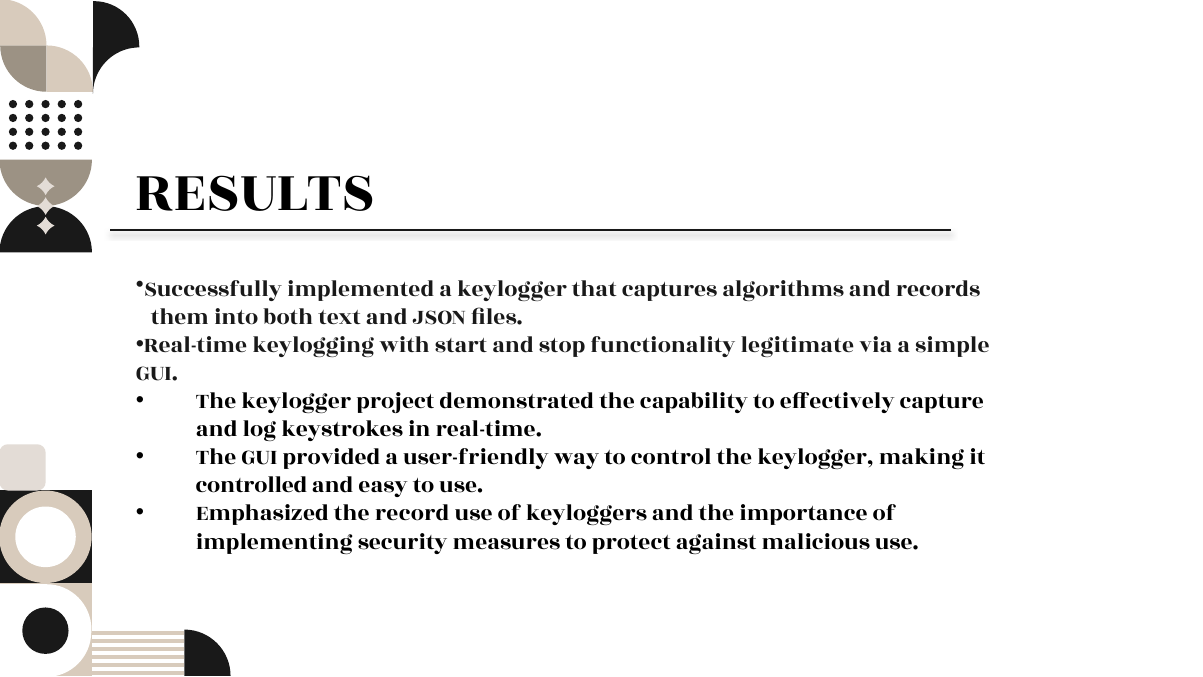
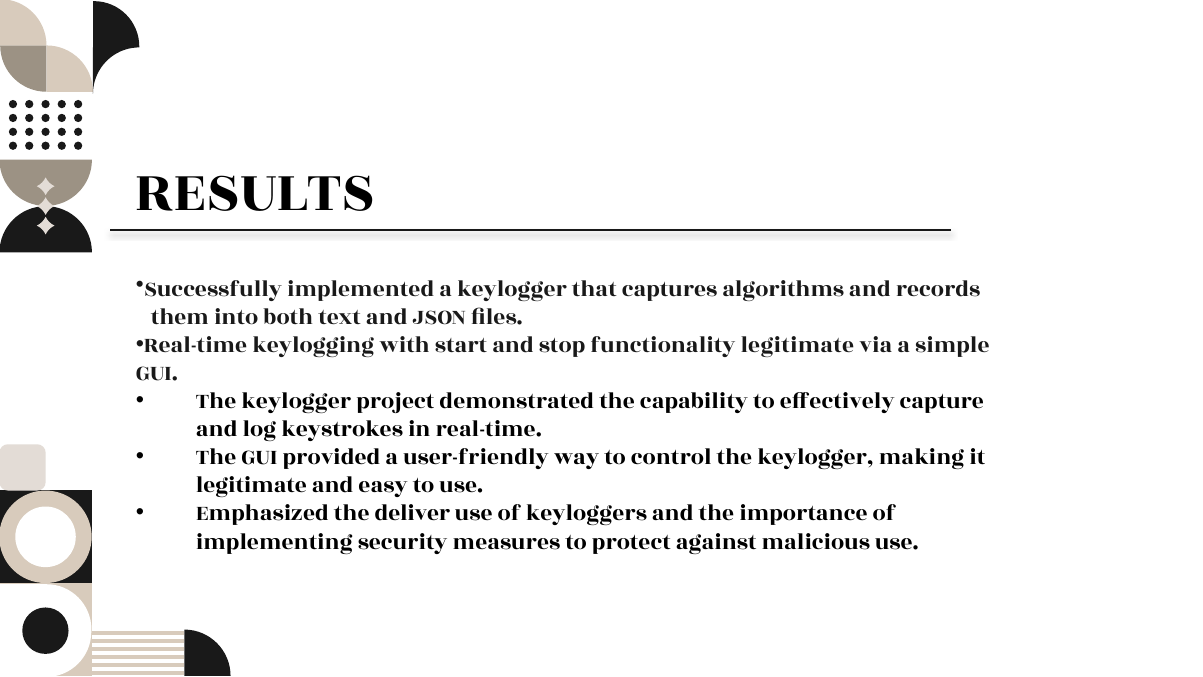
controlled: controlled -> legitimate (251, 485)
record: record -> deliver (412, 513)
